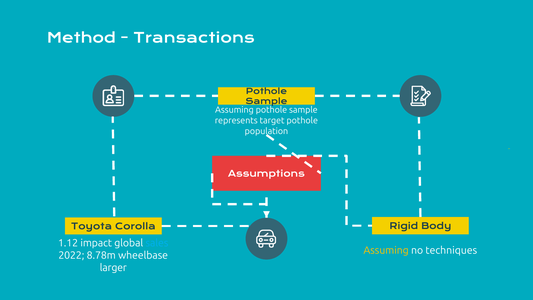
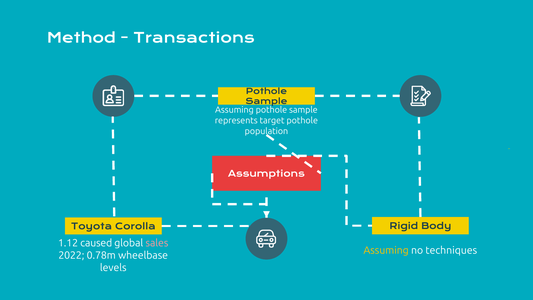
impact: impact -> caused (96, 243)
sales colour: light blue -> pink (157, 243)
8.78m: 8.78m -> 0.78m (101, 255)
larger: larger -> levels (113, 268)
